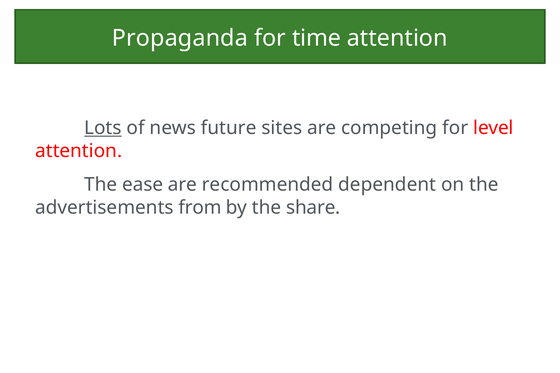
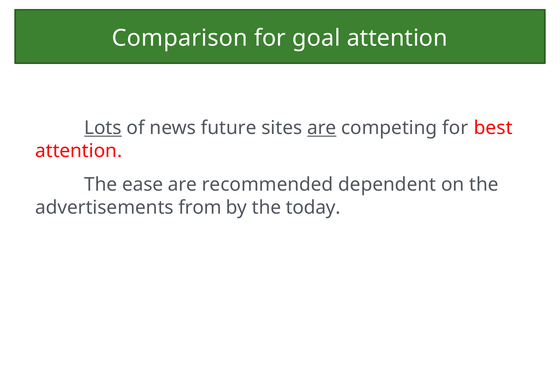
Propaganda: Propaganda -> Comparison (180, 38)
time: time -> goal (316, 38)
are underline: none -> present (322, 128)
level: level -> best (493, 128)
share: share -> today (313, 208)
